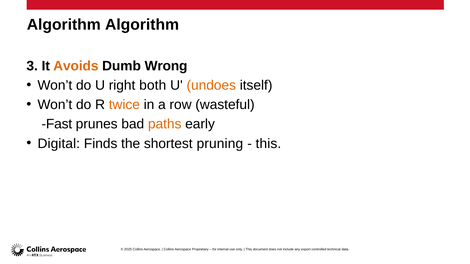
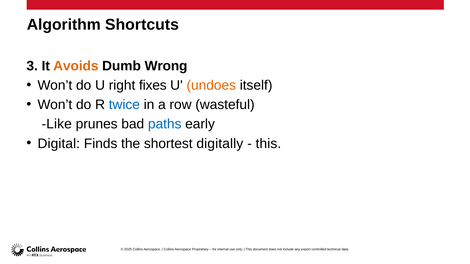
Algorithm Algorithm: Algorithm -> Shortcuts (142, 25)
both: both -> fixes (153, 85)
twice colour: orange -> blue (124, 105)
Fast: Fast -> Like (57, 124)
paths colour: orange -> blue (165, 124)
pruning: pruning -> digitally (220, 144)
